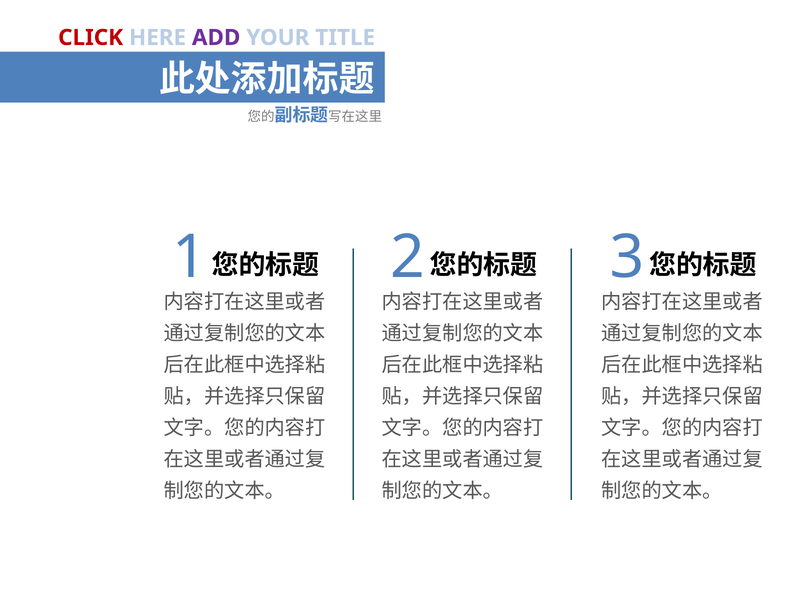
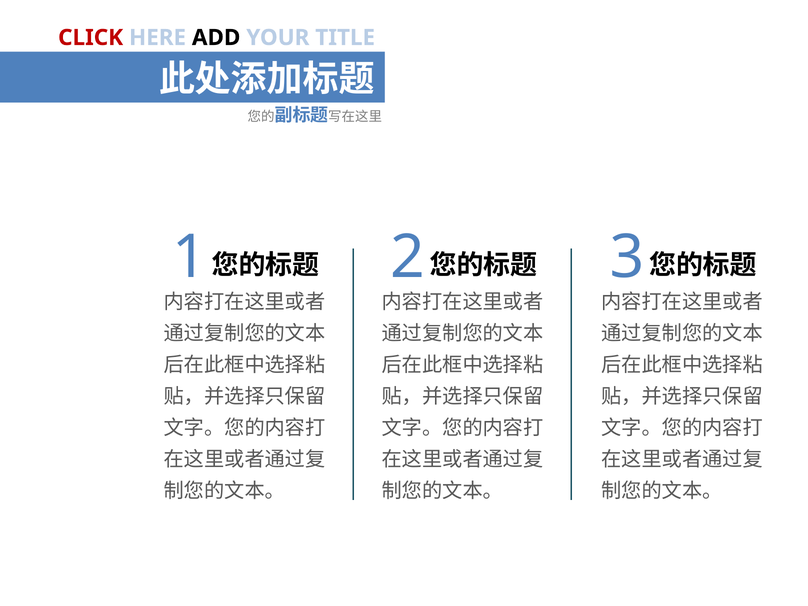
ADD colour: purple -> black (216, 38)
